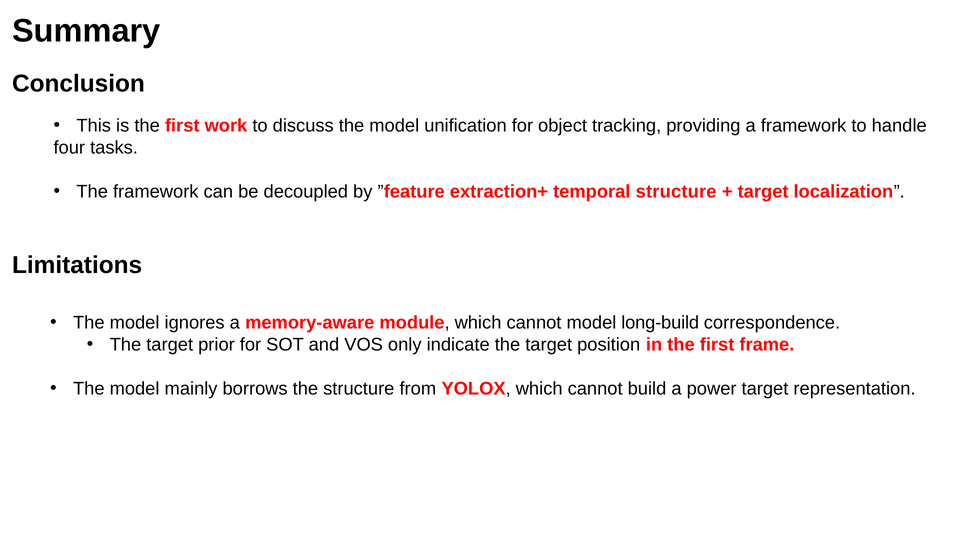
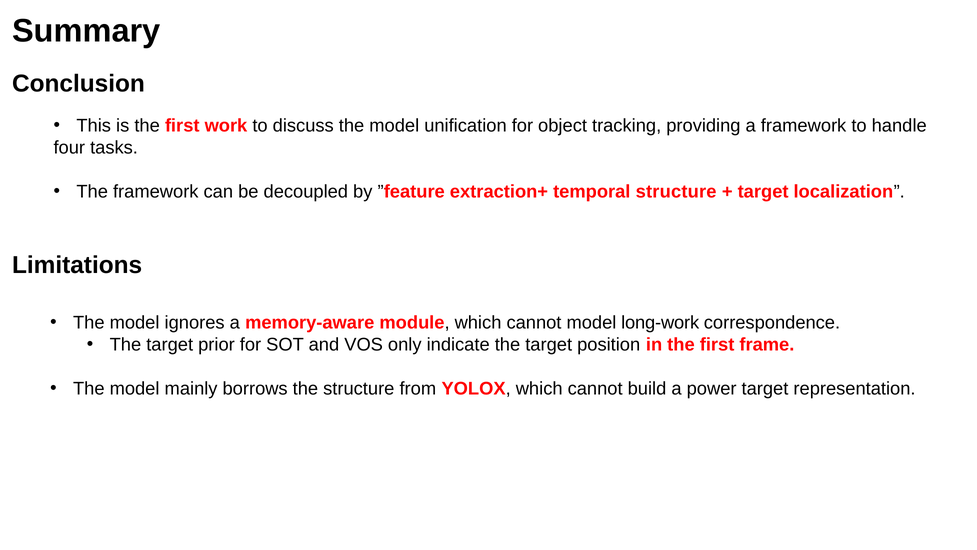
long-build: long-build -> long-work (660, 322)
